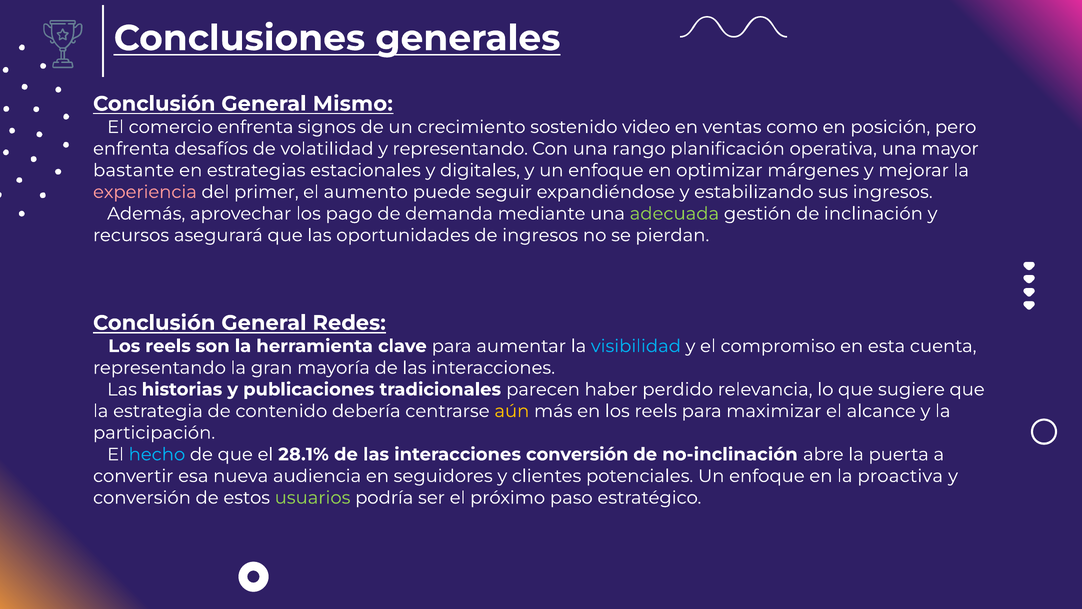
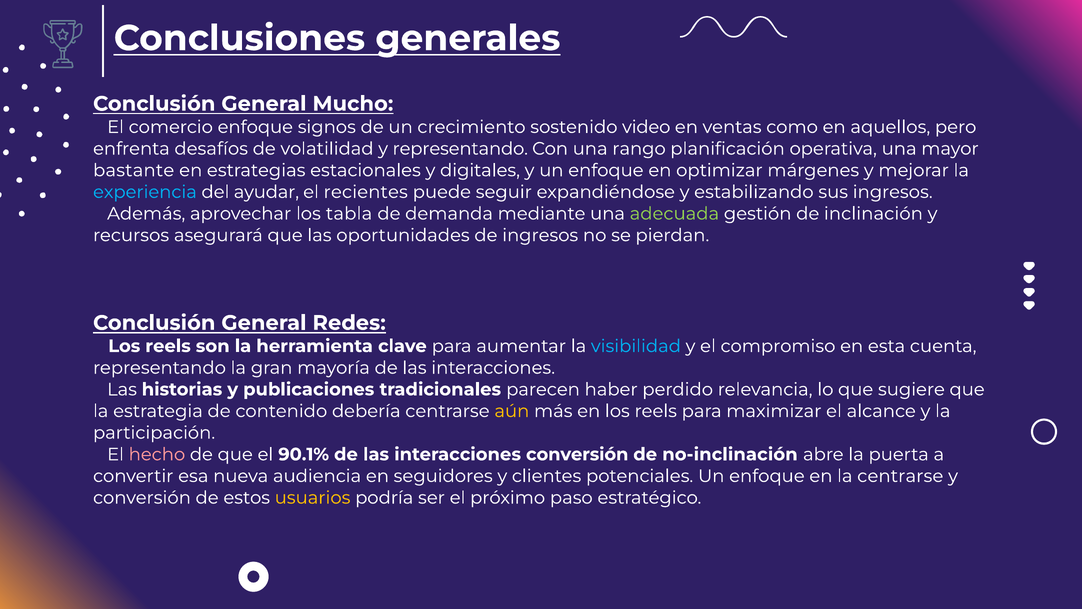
Mismo: Mismo -> Mucho (353, 104)
comercio enfrenta: enfrenta -> enfoque (255, 127)
posición: posición -> aquellos (890, 127)
experiencia colour: pink -> light blue (145, 192)
primer: primer -> ayudar (266, 192)
aumento: aumento -> recientes (366, 192)
pago: pago -> tabla (349, 214)
hecho colour: light blue -> pink (157, 454)
28.1%: 28.1% -> 90.1% (304, 454)
la proactiva: proactiva -> centrarse (900, 476)
usuarios colour: light green -> yellow (313, 497)
